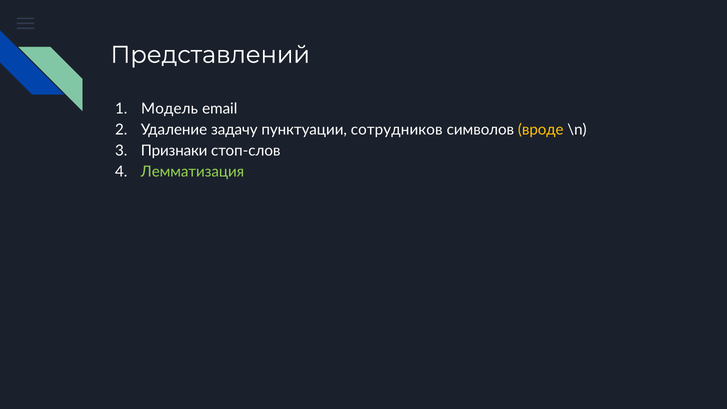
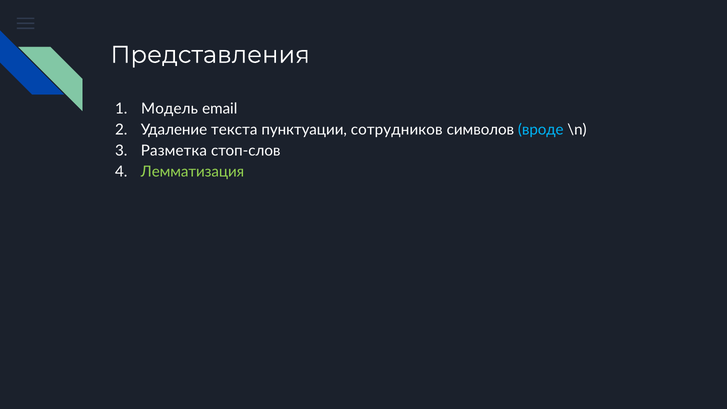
Представлений: Представлений -> Представления (210, 55)
задачу: задачу -> текста (234, 130)
вроде colour: yellow -> light blue (541, 130)
Признаки: Признаки -> Разметка (174, 151)
